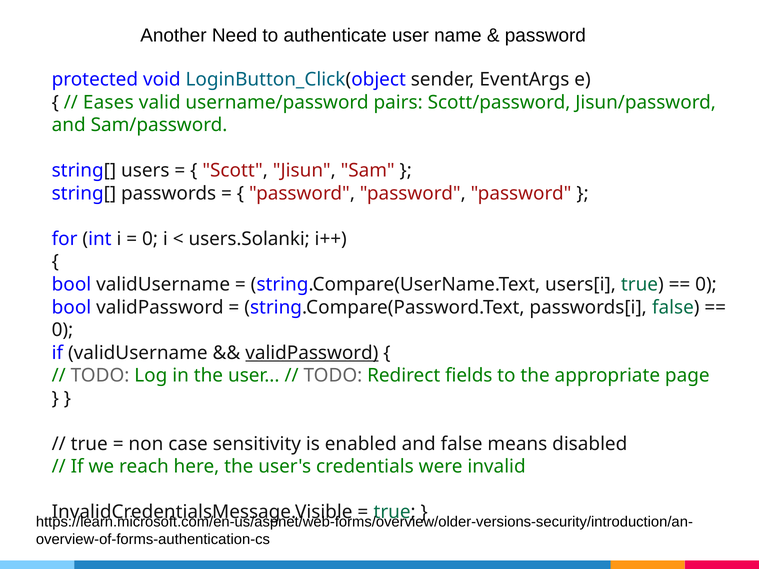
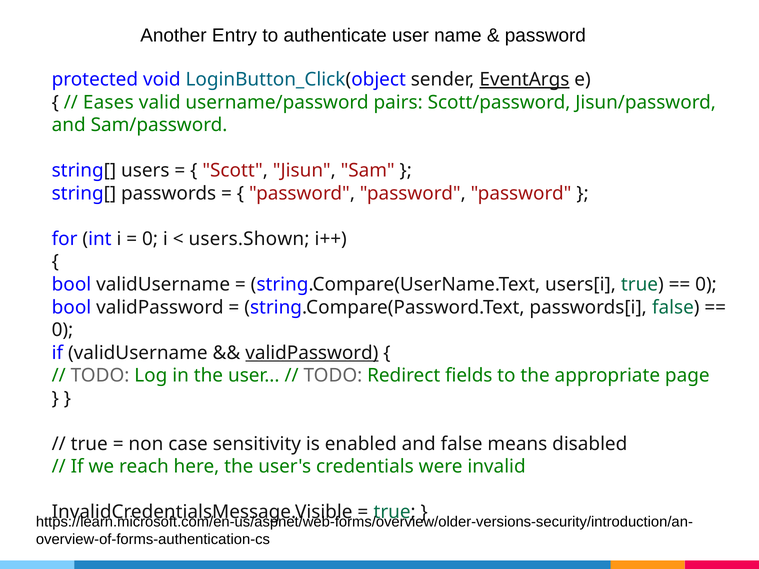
Need: Need -> Entry (234, 35)
EventArgs underline: none -> present (524, 80)
users.Solanki: users.Solanki -> users.Shown (249, 239)
